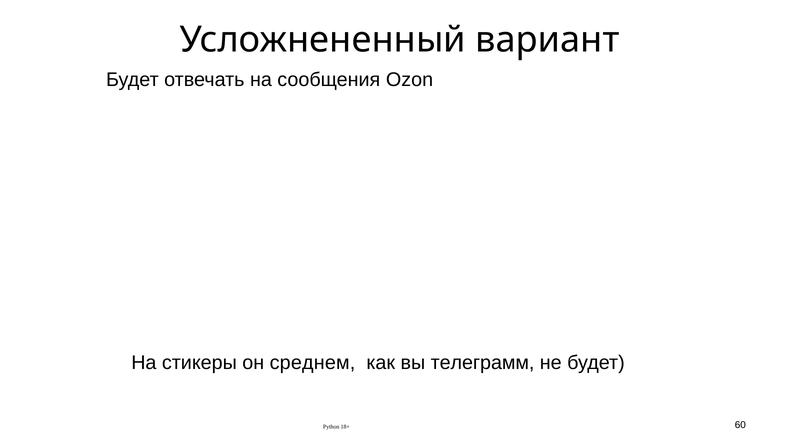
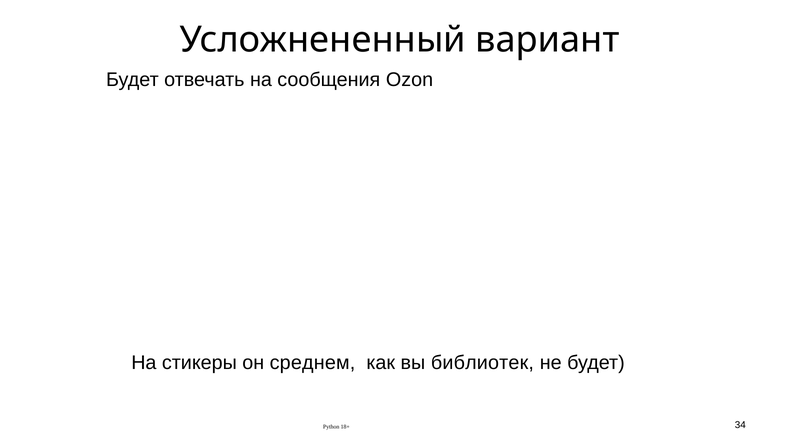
телеграмм: телеграмм -> библиотек (482, 363)
60: 60 -> 34 (740, 425)
